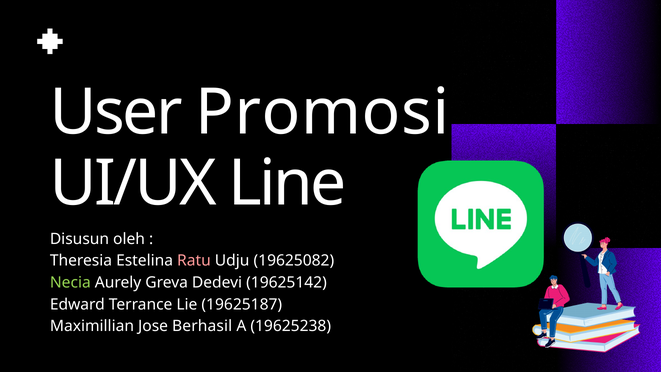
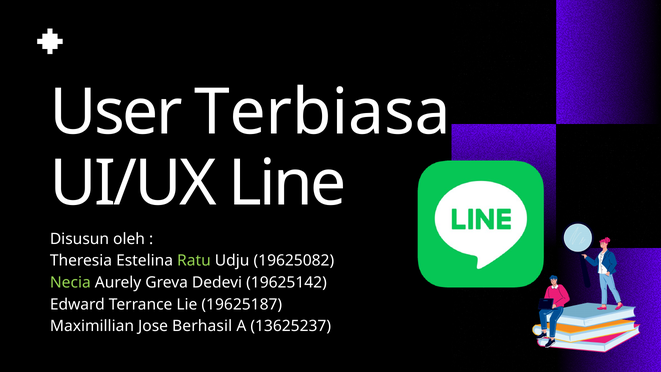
Promosi: Promosi -> Terbiasa (323, 113)
Ratu colour: pink -> light green (194, 261)
19625238: 19625238 -> 13625237 (291, 326)
